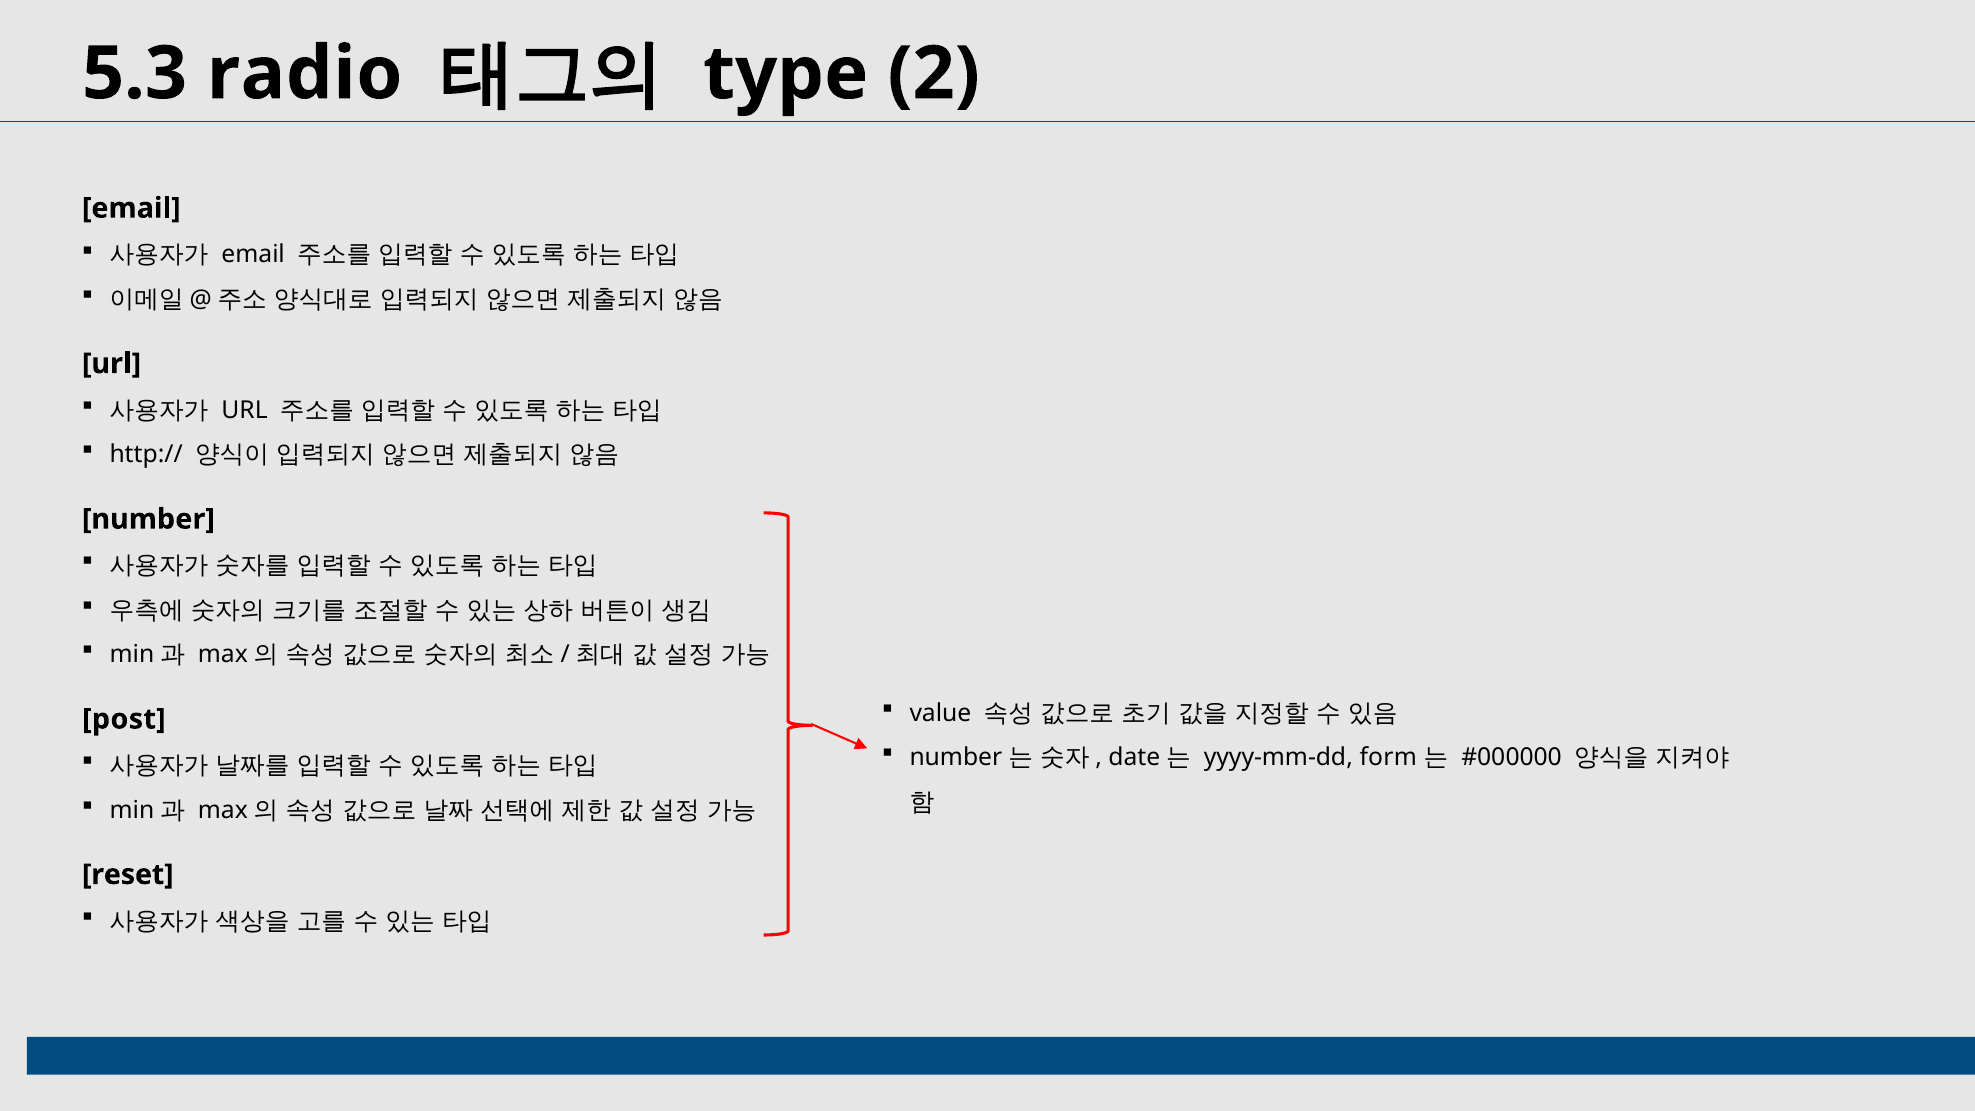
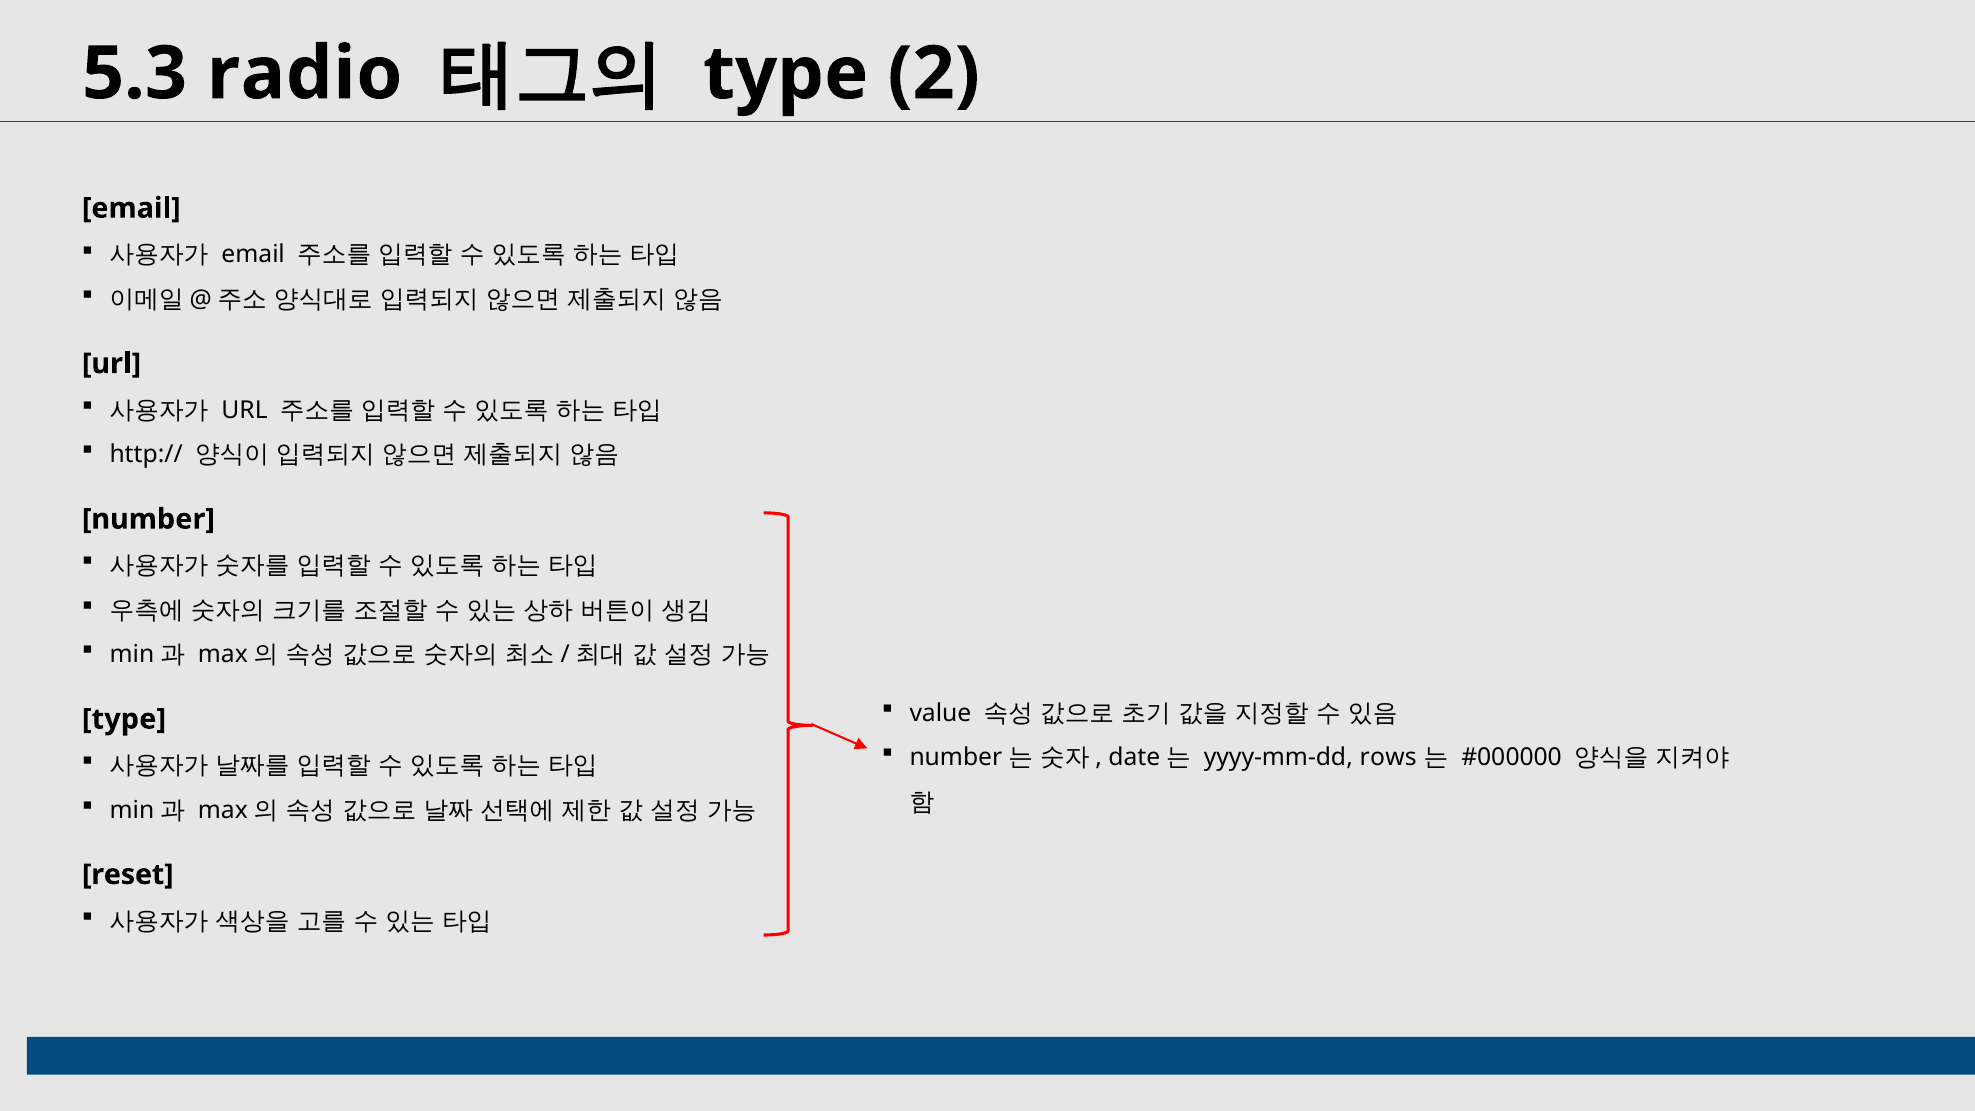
post: post -> type (124, 719)
form: form -> rows (1388, 757)
